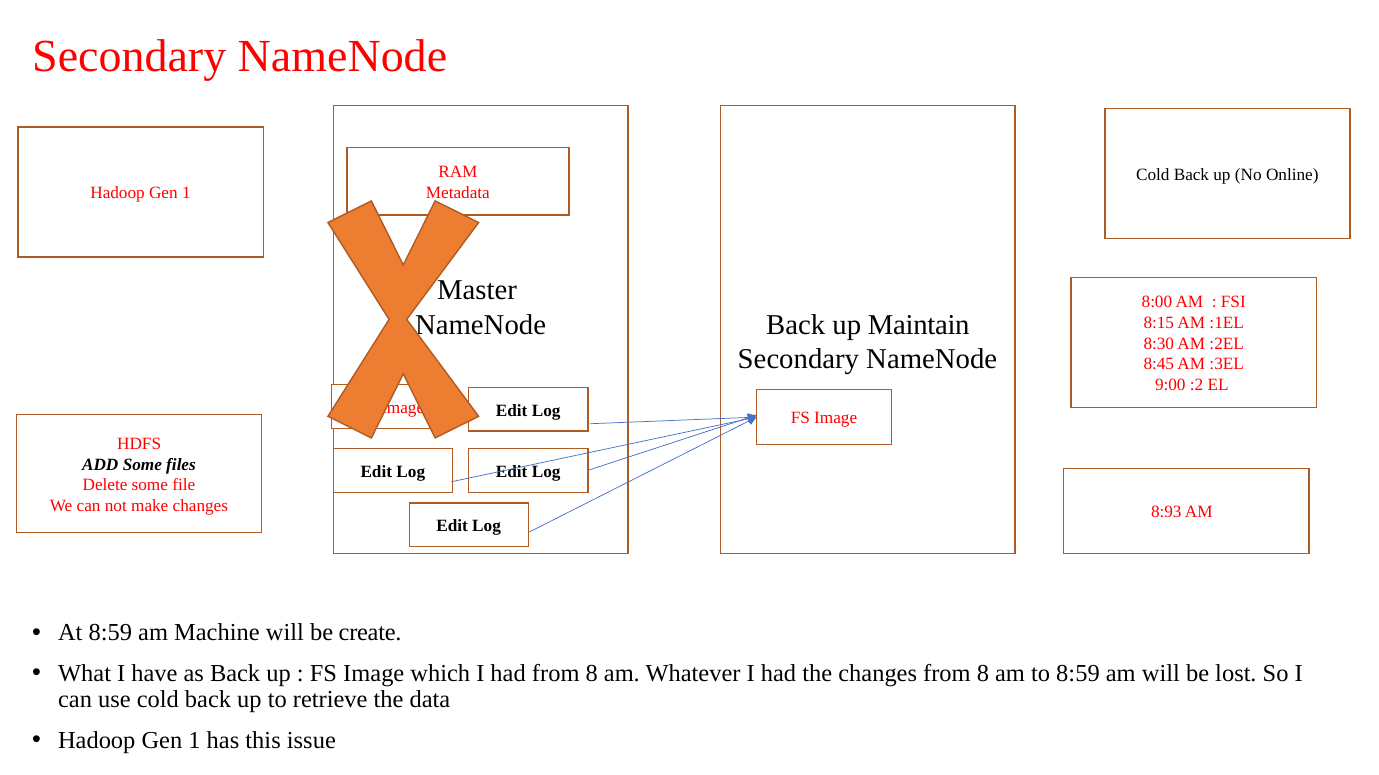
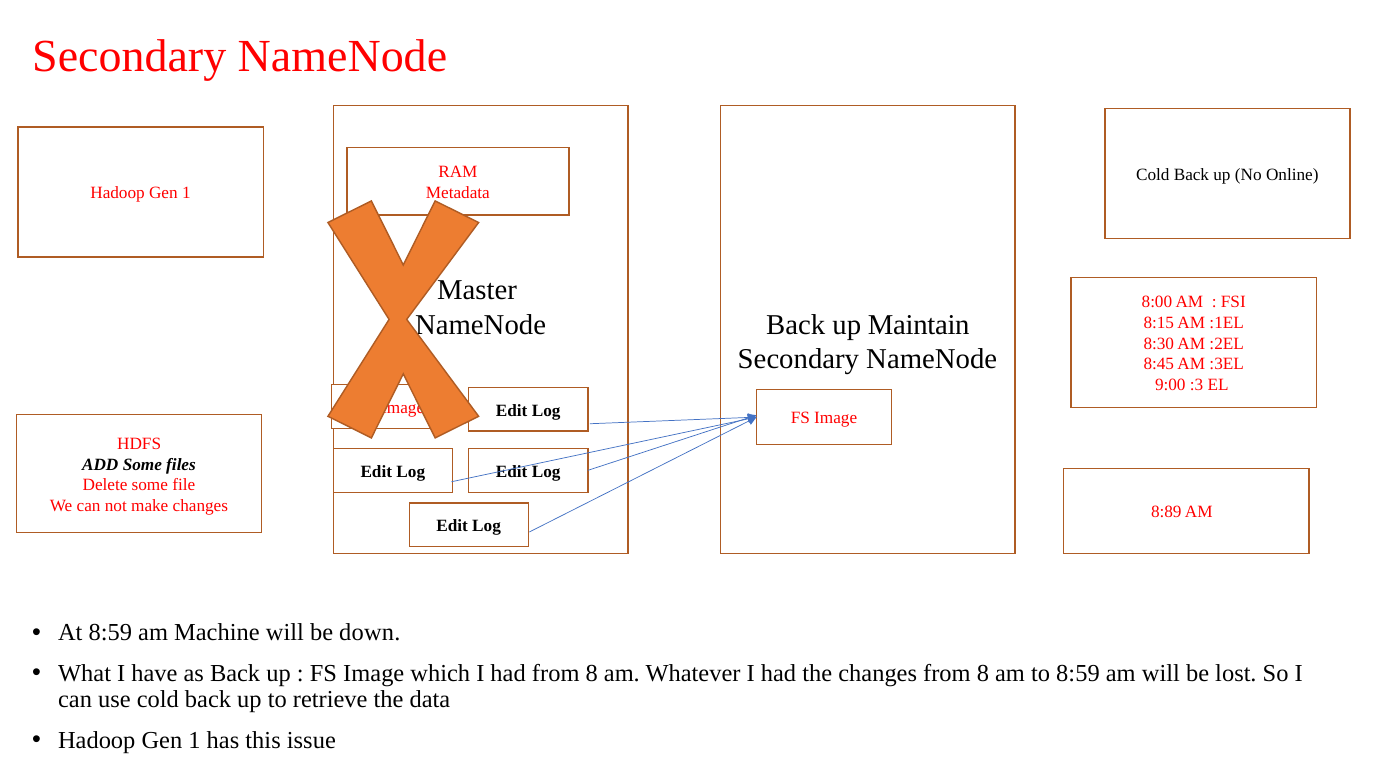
:2: :2 -> :3 (1197, 385)
8:93: 8:93 -> 8:89 (1166, 513)
create: create -> down (370, 633)
